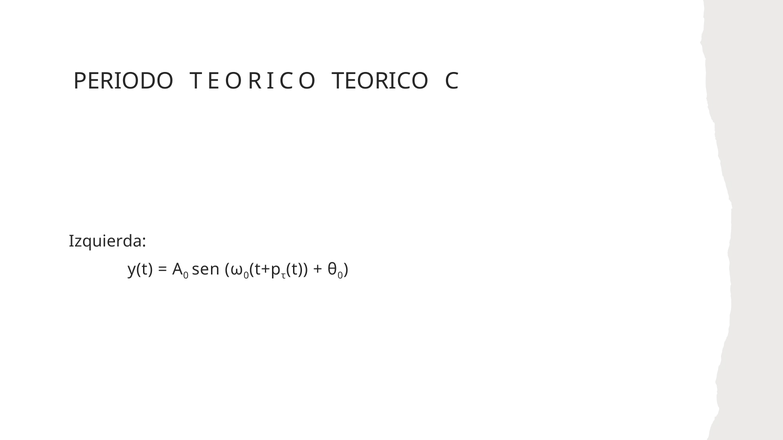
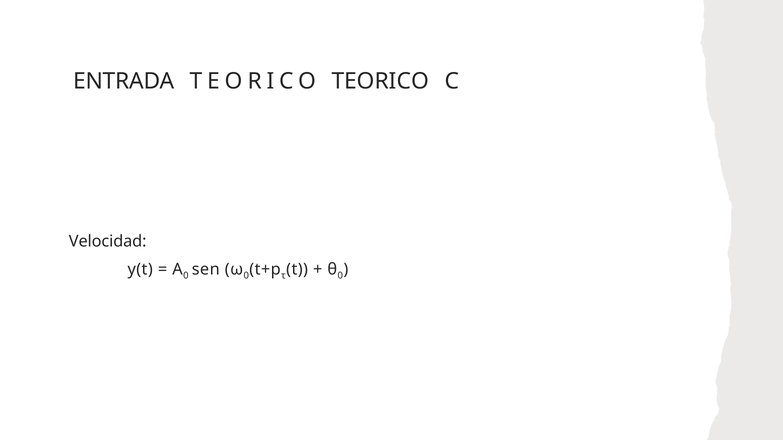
PERIODO: PERIODO -> ENTRADA (124, 81)
Izquierda: Izquierda -> Velocidad (108, 242)
